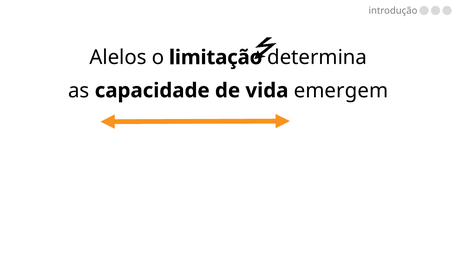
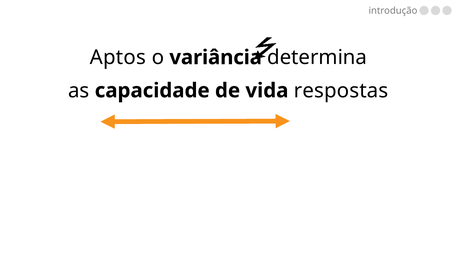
Alelos: Alelos -> Aptos (118, 57)
limitação: limitação -> variância (216, 57)
emergem: emergem -> respostas (341, 91)
